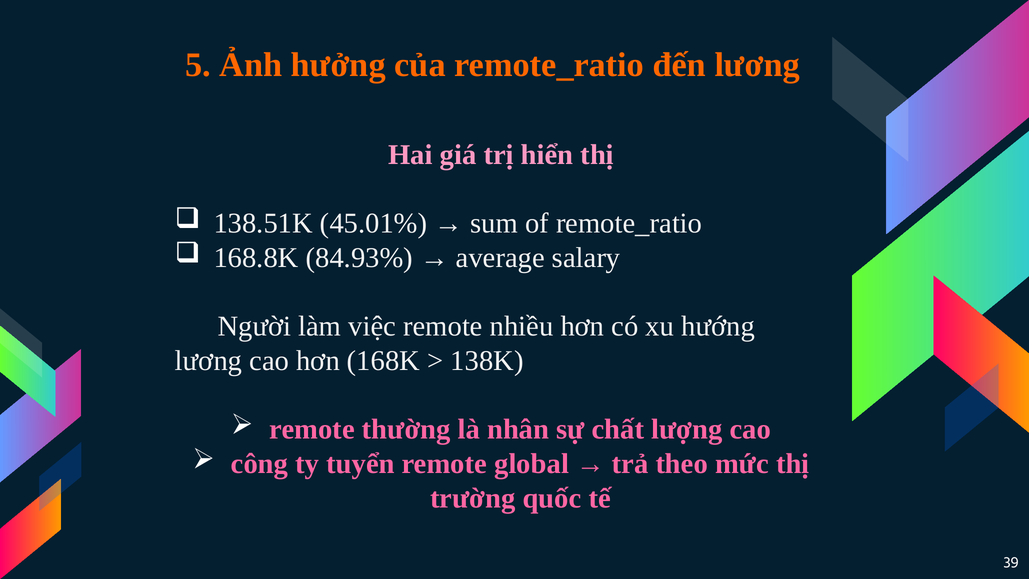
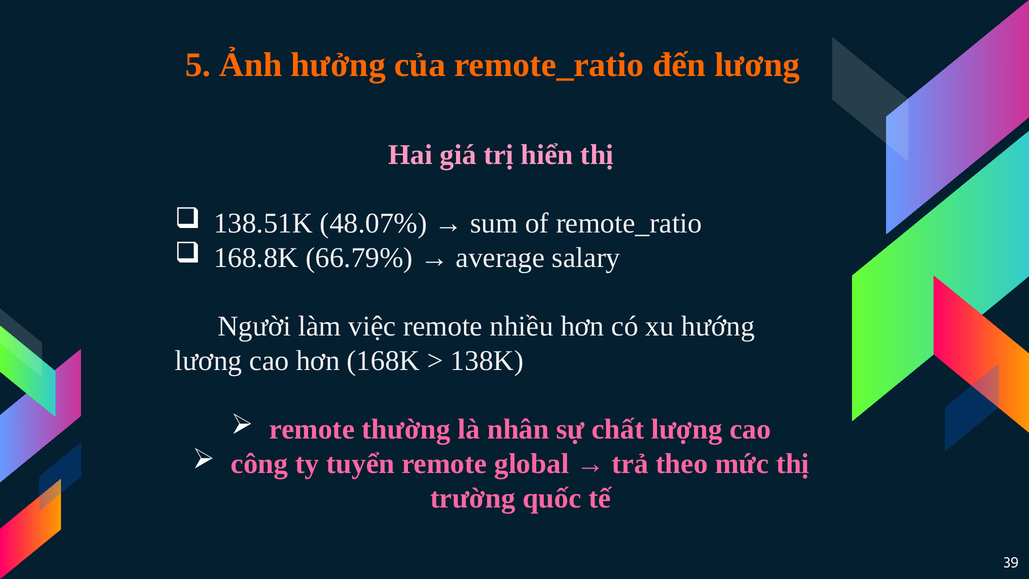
45.01%: 45.01% -> 48.07% (374, 223)
84.93%: 84.93% -> 66.79% (359, 258)
